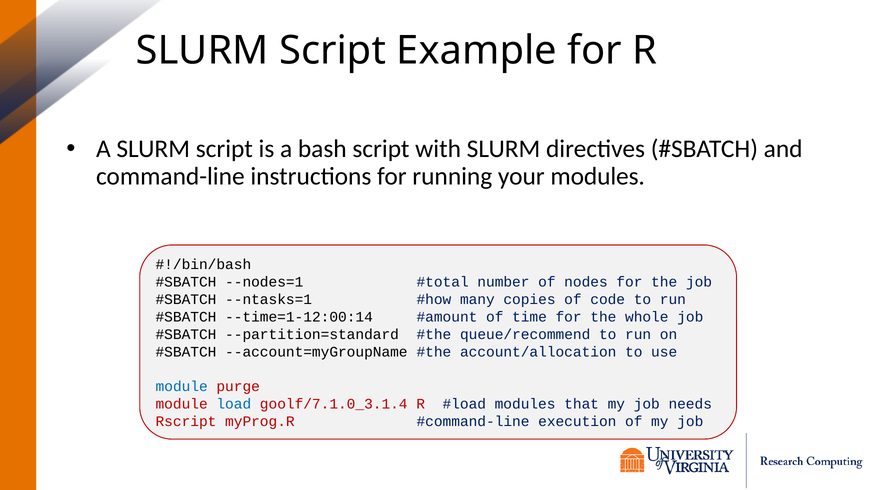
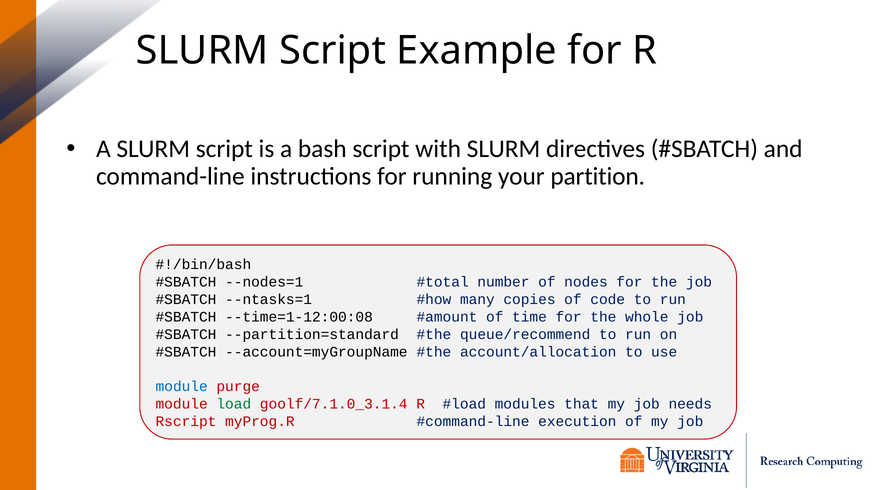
your modules: modules -> partition (598, 177)
--time=1-12:00:14: --time=1-12:00:14 -> --time=1-12:00:08 (299, 317)
load colour: blue -> green (234, 404)
